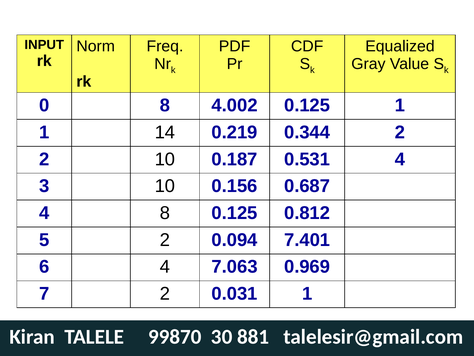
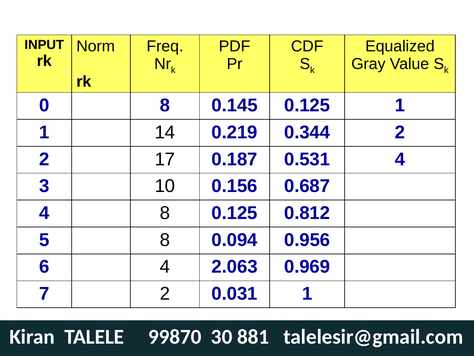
4.002: 4.002 -> 0.145 (235, 105)
2 10: 10 -> 17 (165, 159)
5 2: 2 -> 8 (165, 240)
7.401: 7.401 -> 0.956 (307, 240)
7.063: 7.063 -> 2.063 (235, 266)
